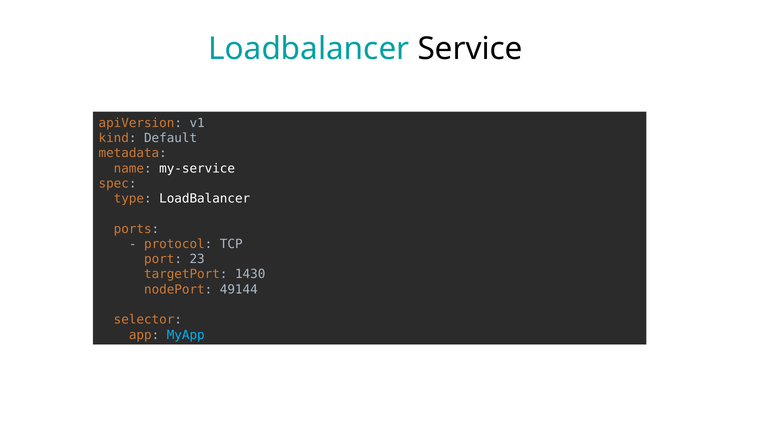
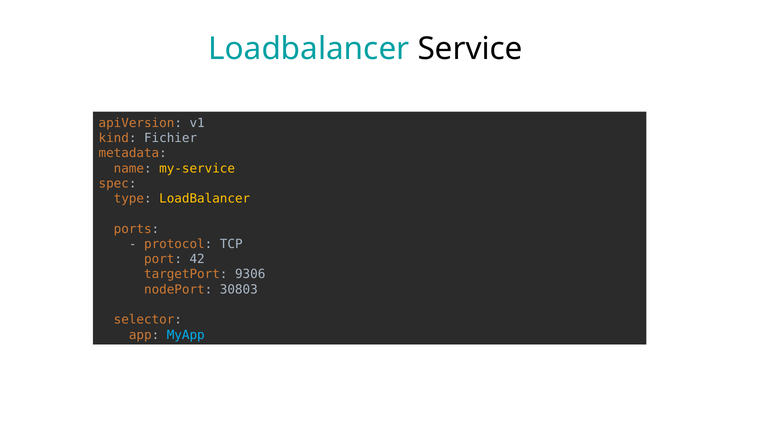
Default: Default -> Fichier (171, 138)
my-service colour: white -> yellow (197, 168)
LoadBalancer colour: white -> yellow (205, 199)
23: 23 -> 42 (197, 259)
1430: 1430 -> 9306 (250, 275)
49144: 49144 -> 30803 (239, 290)
